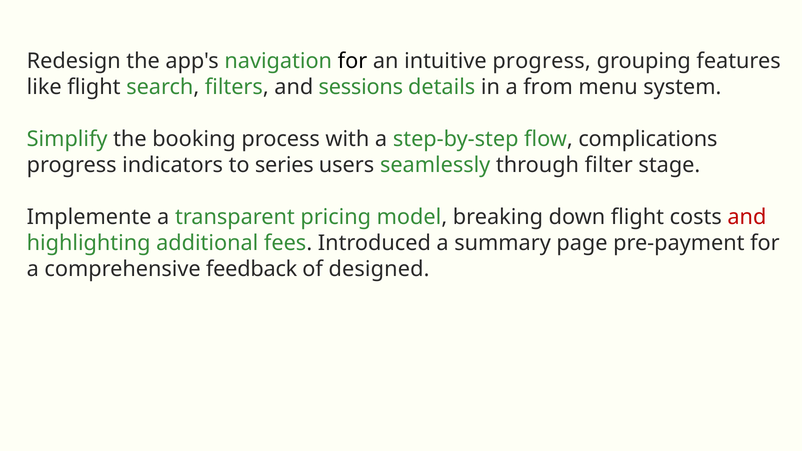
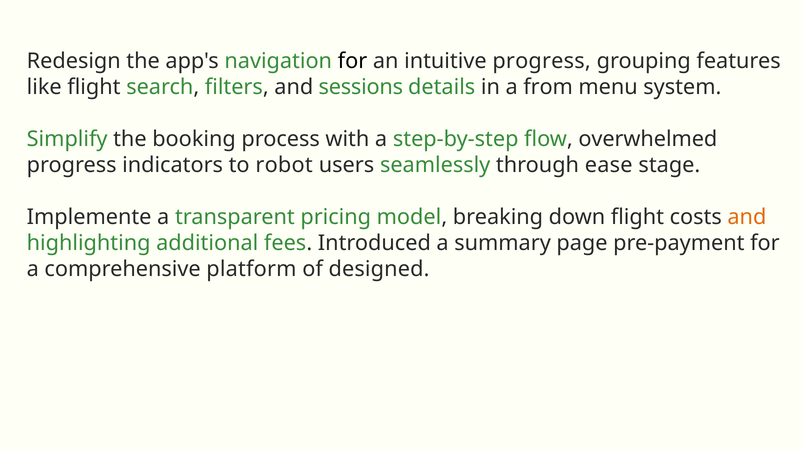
complications: complications -> overwhelmed (648, 139)
series: series -> robot (284, 165)
filter: filter -> ease (609, 165)
and colour: red -> orange (747, 217)
feedback: feedback -> platform (251, 269)
